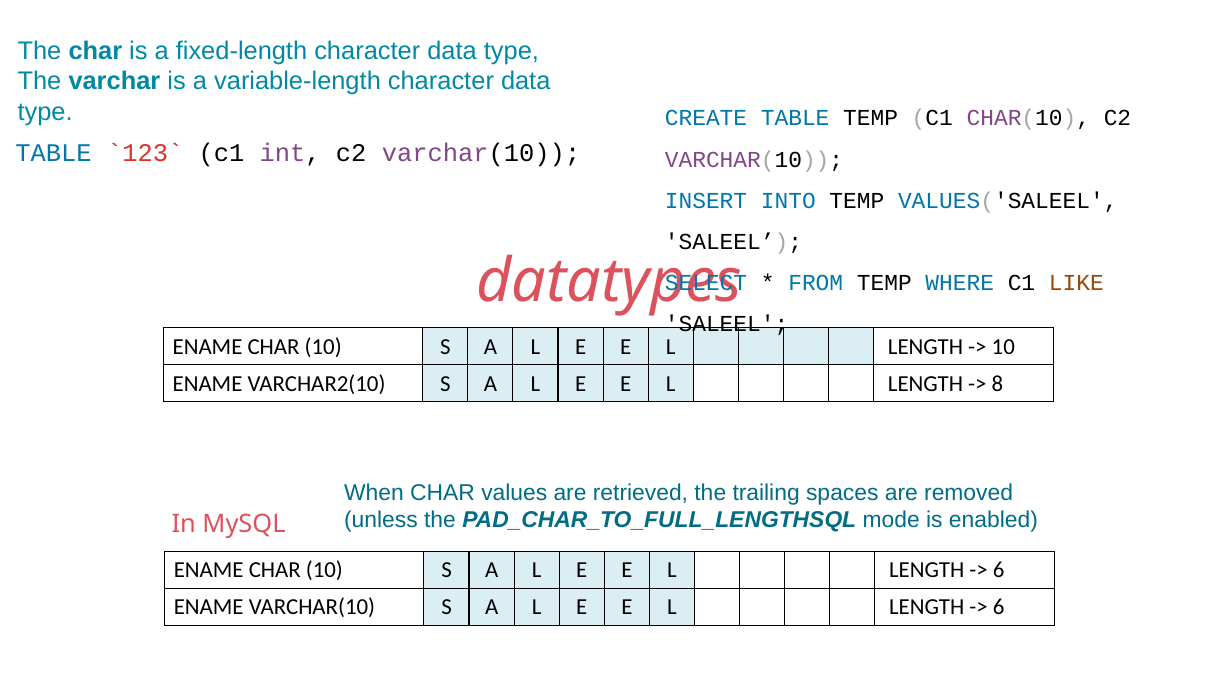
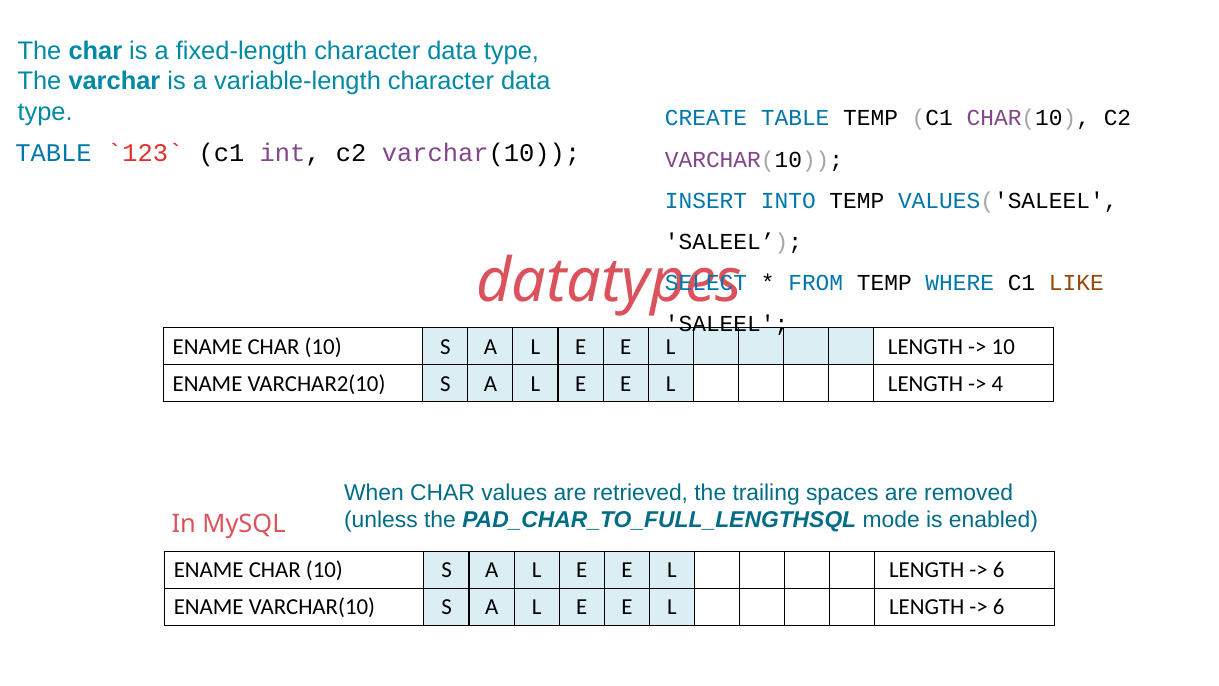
8: 8 -> 4 (998, 384)
